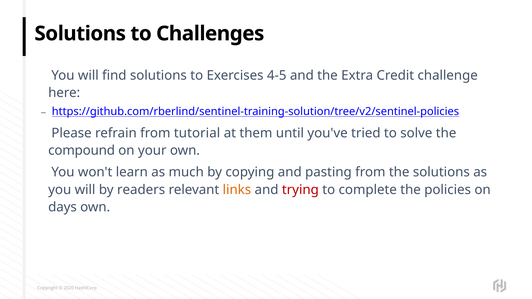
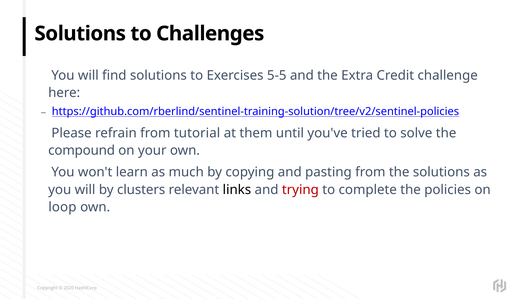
4-5: 4-5 -> 5-5 (277, 75)
readers: readers -> clusters (141, 190)
links colour: orange -> black (237, 190)
days: days -> loop (62, 207)
